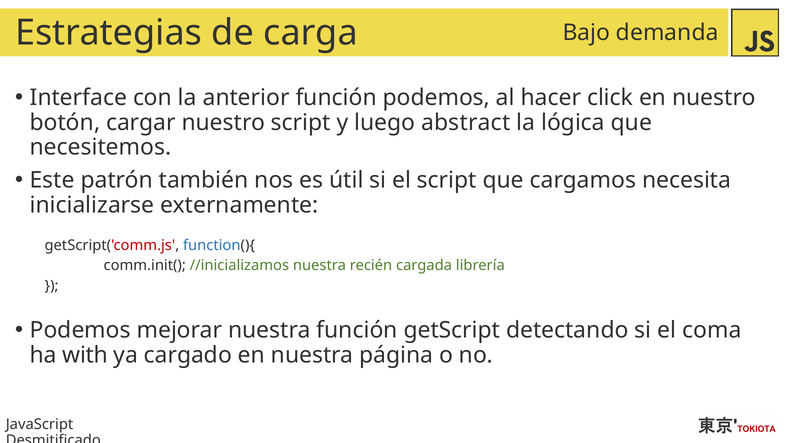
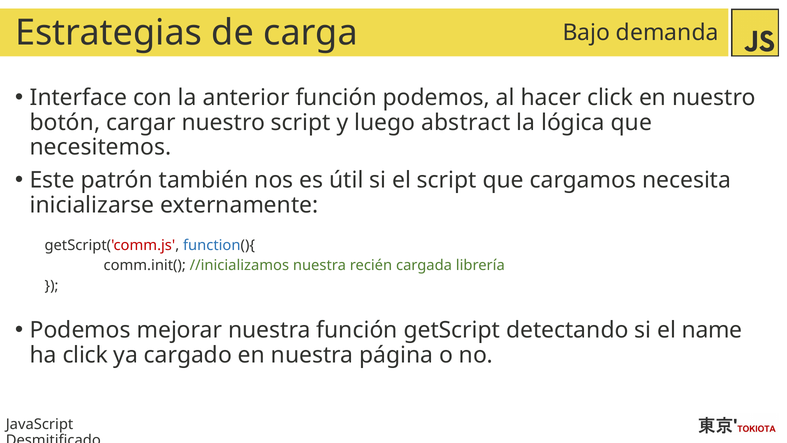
coma: coma -> name (712, 330)
ha with: with -> click (85, 355)
